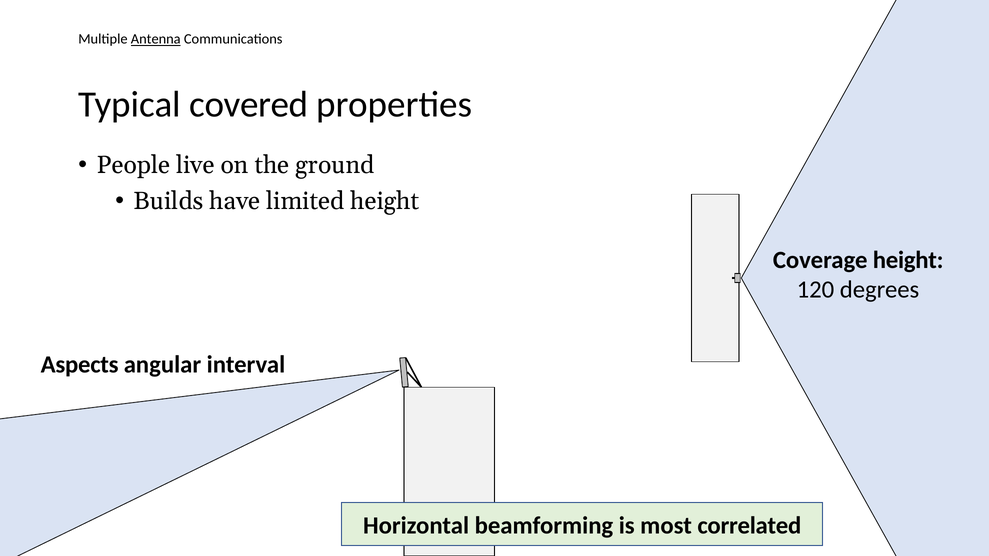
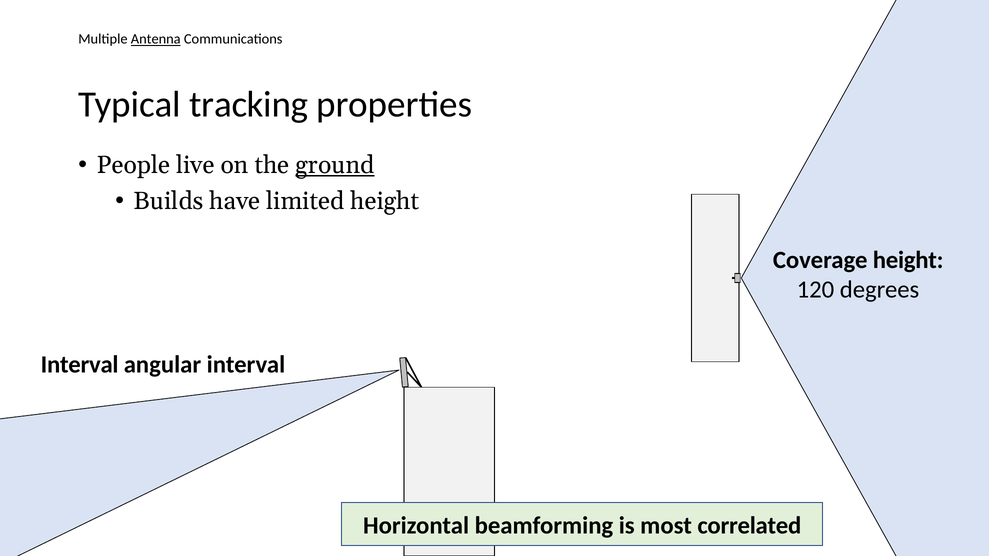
covered: covered -> tracking (249, 105)
ground underline: none -> present (335, 165)
Aspects: Aspects -> Interval (80, 365)
